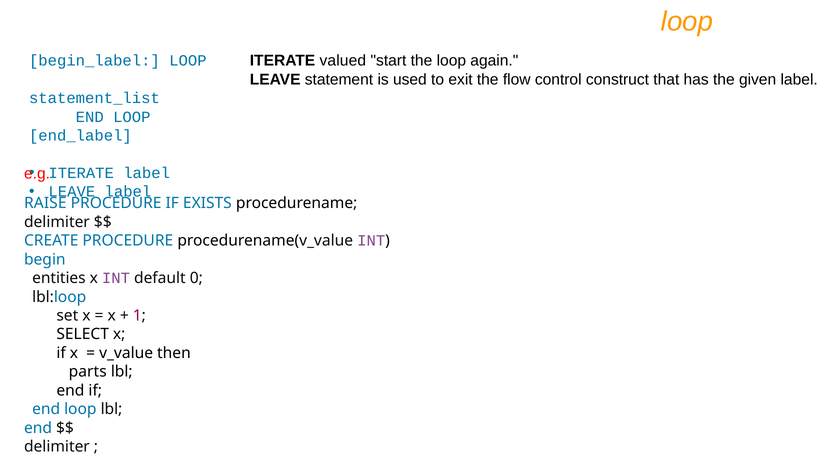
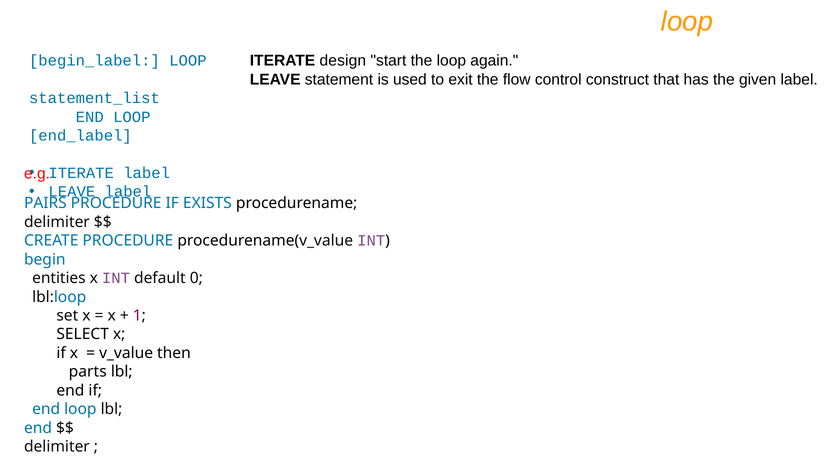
valued: valued -> design (343, 61)
RAISE: RAISE -> PAIRS (45, 203)
